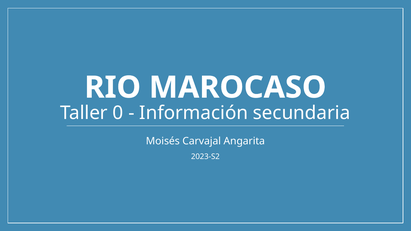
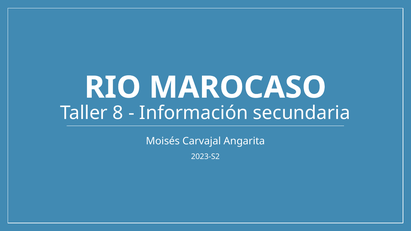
0: 0 -> 8 (118, 113)
